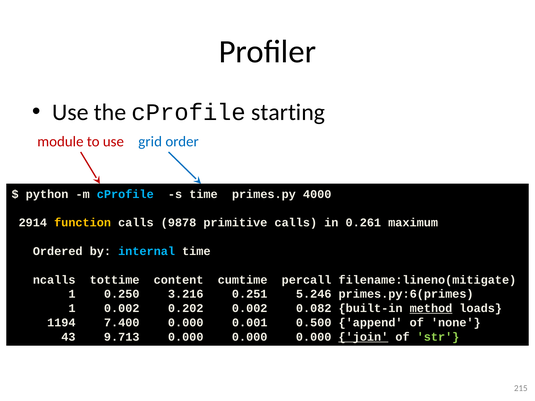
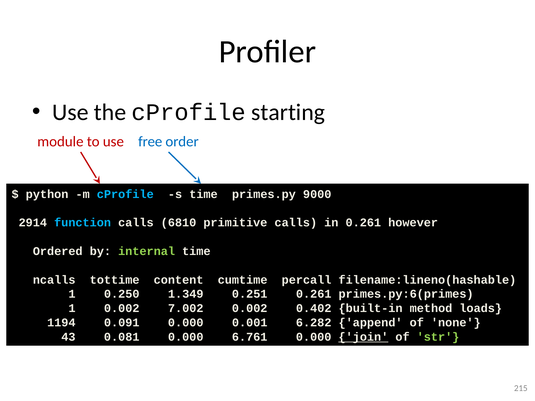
grid: grid -> free (150, 142)
4000: 4000 -> 9000 (317, 194)
function colour: yellow -> light blue (83, 223)
9878: 9878 -> 6810 (179, 223)
maximum: maximum -> however (413, 223)
internal colour: light blue -> light green (147, 251)
filename:lineno(mitigate: filename:lineno(mitigate -> filename:lineno(hashable (427, 280)
3.216: 3.216 -> 1.349 (186, 294)
0.251 5.246: 5.246 -> 0.261 (314, 294)
0.202: 0.202 -> 7.002 (186, 308)
0.082: 0.082 -> 0.402 (314, 308)
method underline: present -> none (431, 308)
7.400: 7.400 -> 0.091 (122, 323)
0.500: 0.500 -> 6.282 (314, 323)
9.713: 9.713 -> 0.081 (122, 337)
0.000: 0.000 -> 6.761 (250, 337)
